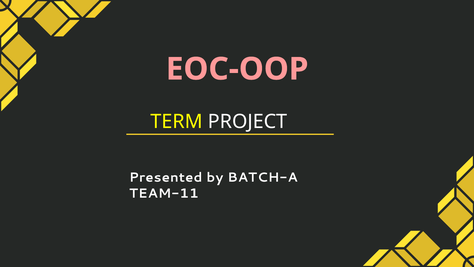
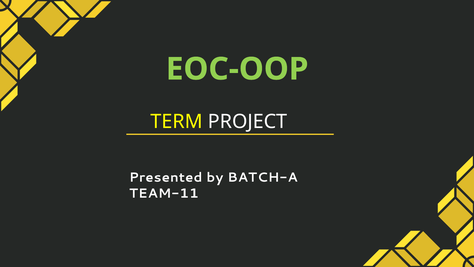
EOC-OOP colour: pink -> light green (237, 69)
